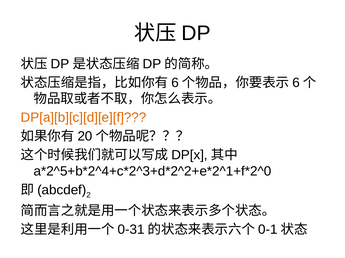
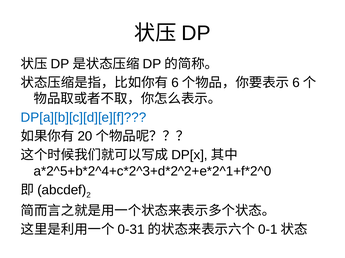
DP[a][b][c][d][e][f colour: orange -> blue (84, 118)
